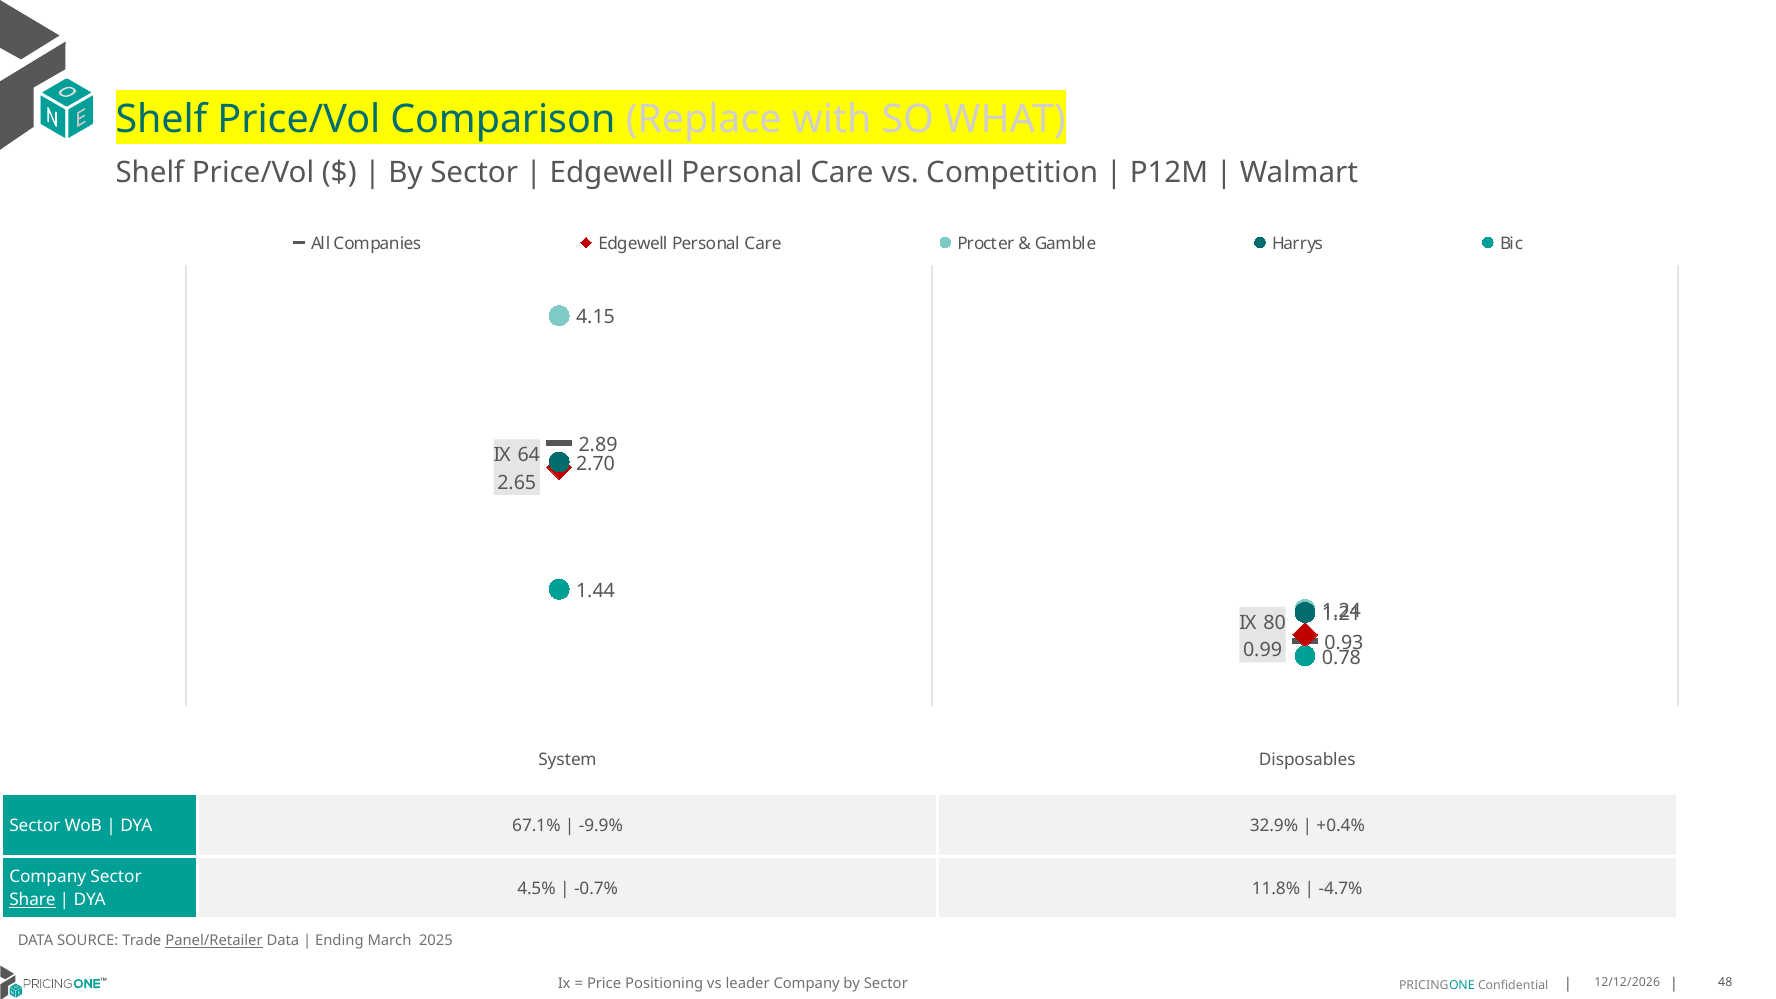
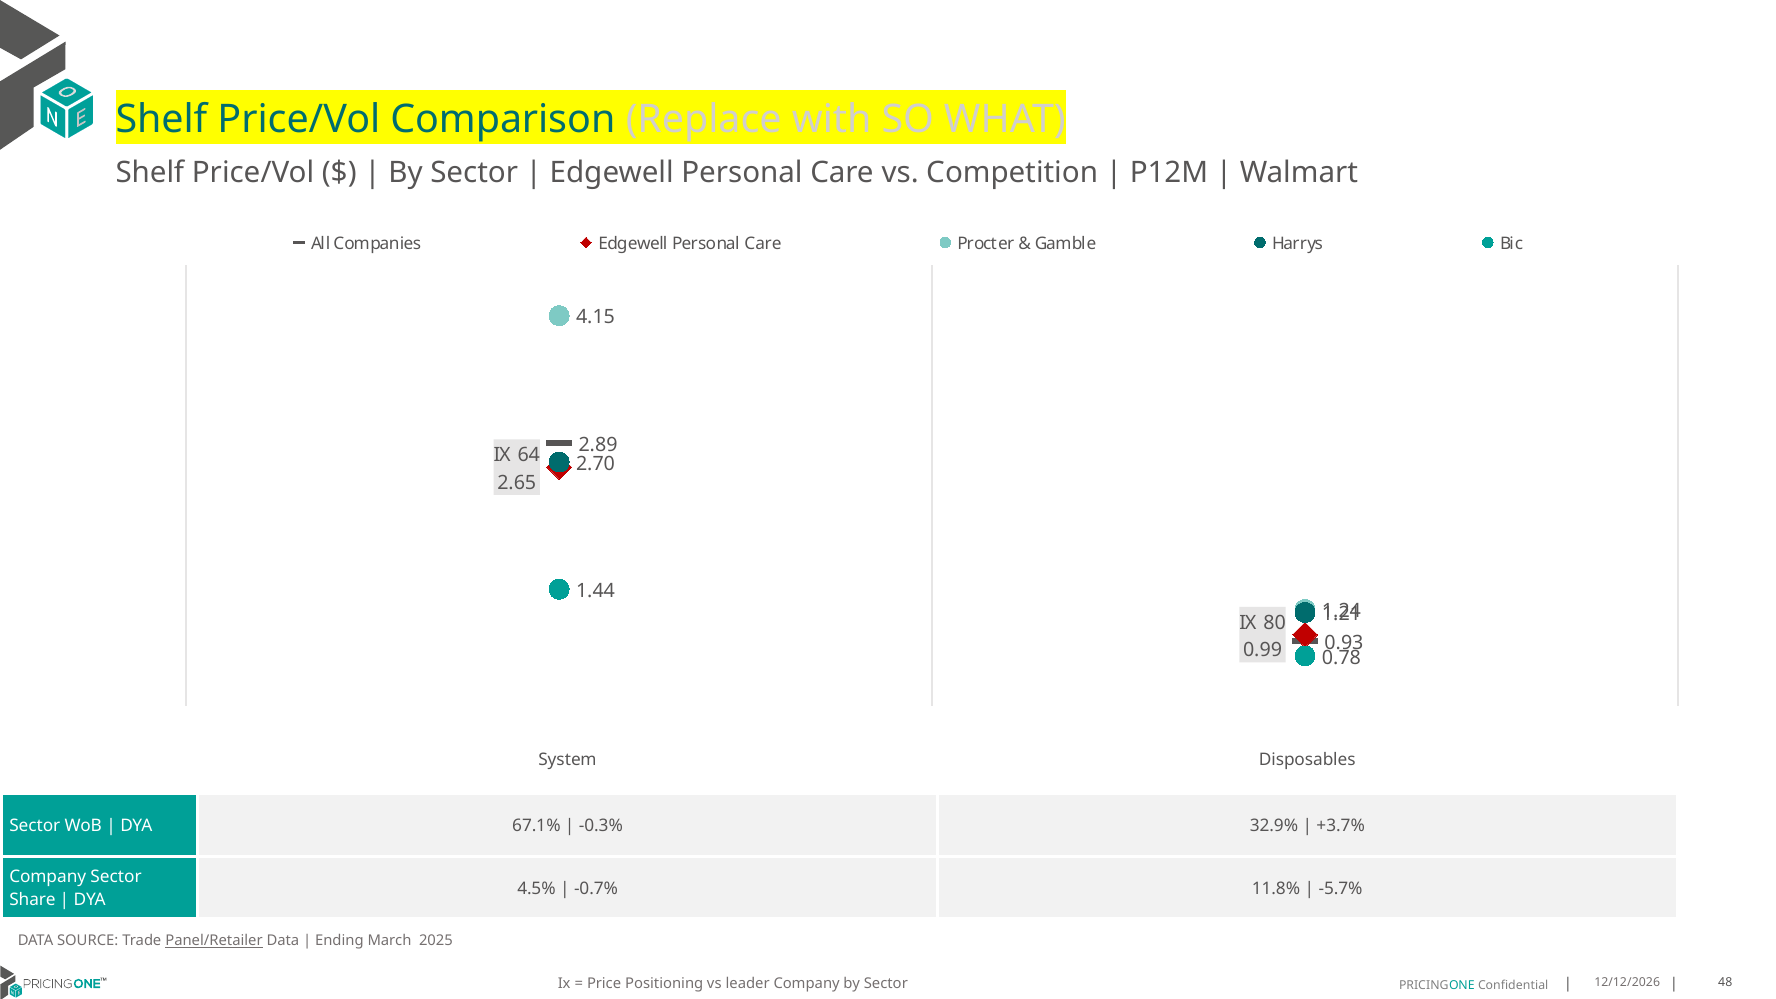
-9.9%: -9.9% -> -0.3% (601, 826)
+0.4%: +0.4% -> +3.7% (1341, 826)
-4.7%: -4.7% -> -5.7% (1341, 889)
Share underline: present -> none (33, 900)
